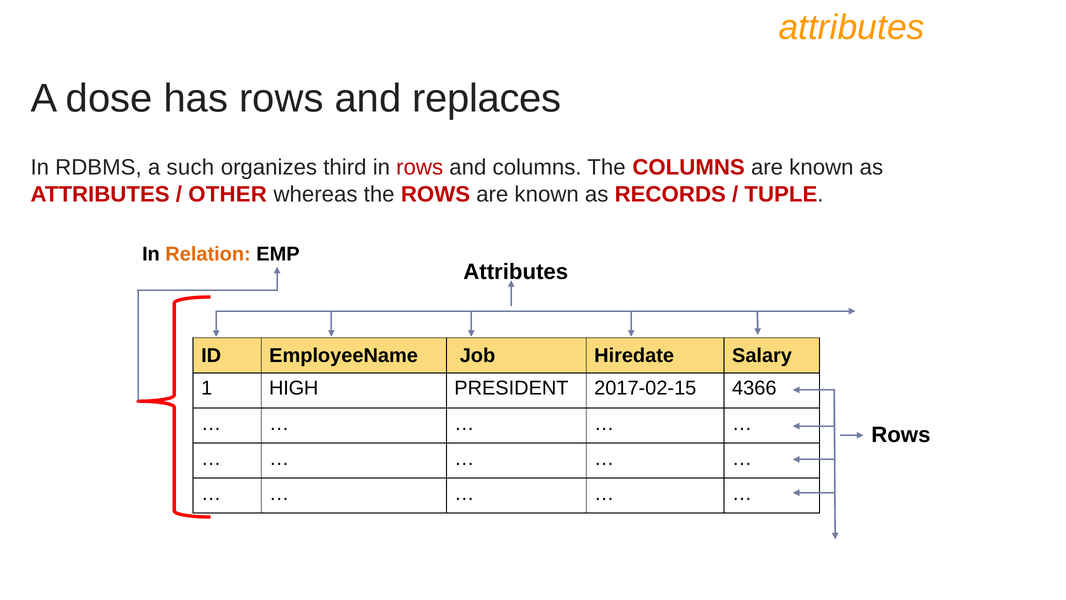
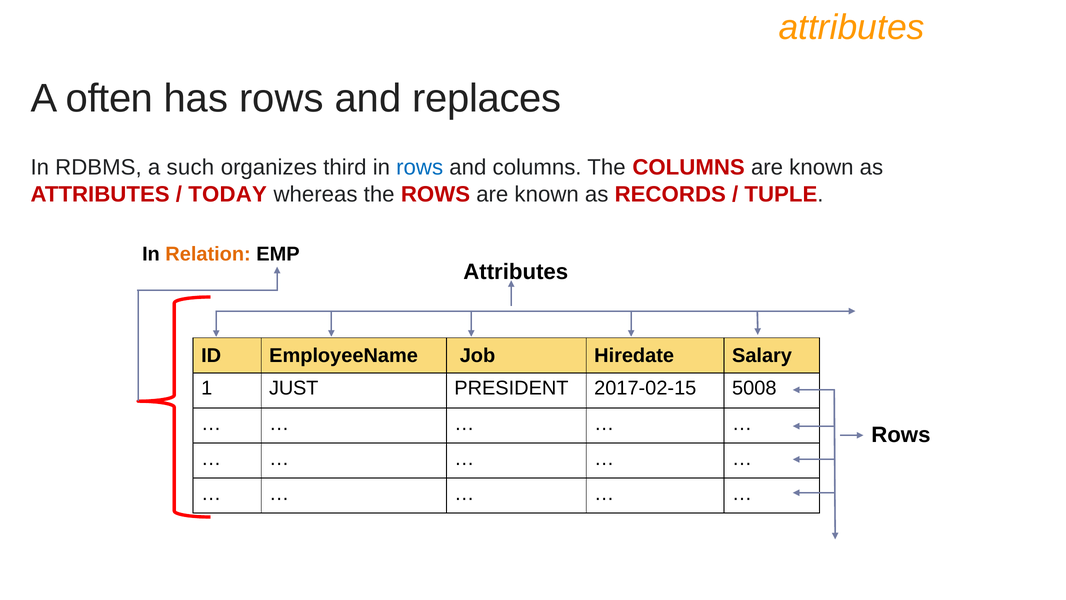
dose: dose -> often (109, 99)
rows colour: red -> blue (420, 167)
OTHER: OTHER -> TODAY (228, 194)
HIGH: HIGH -> JUST (294, 388)
4366: 4366 -> 5008 (754, 388)
